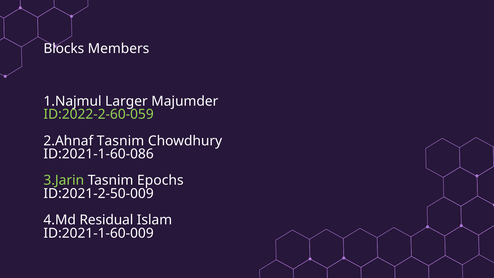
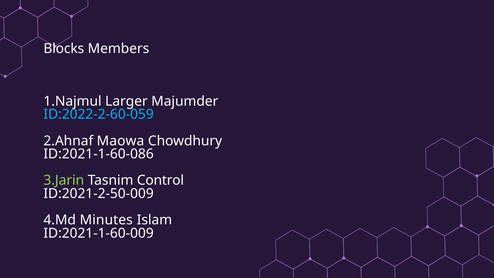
ID:2022-2-60-059 colour: light green -> light blue (99, 114)
2.Ahnaf Tasnim: Tasnim -> Maowa (120, 141)
Epochs: Epochs -> Control (160, 180)
Residual: Residual -> Minutes (106, 220)
